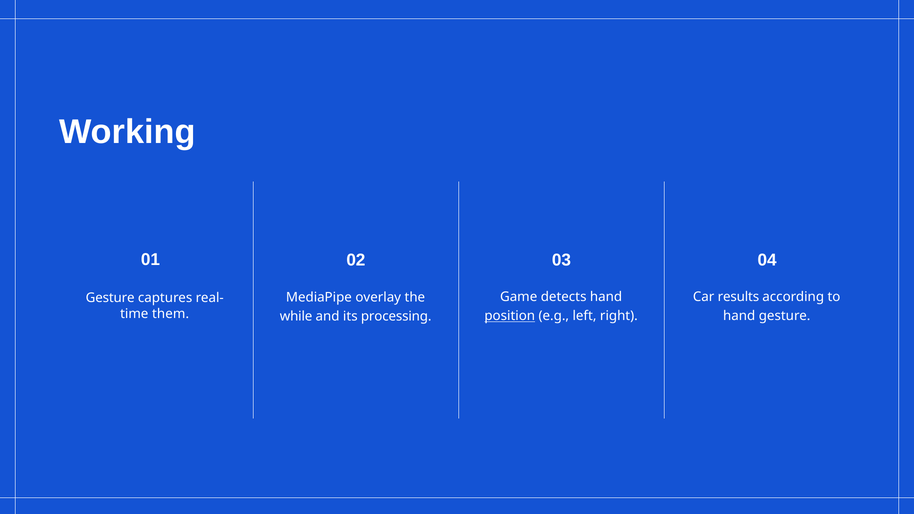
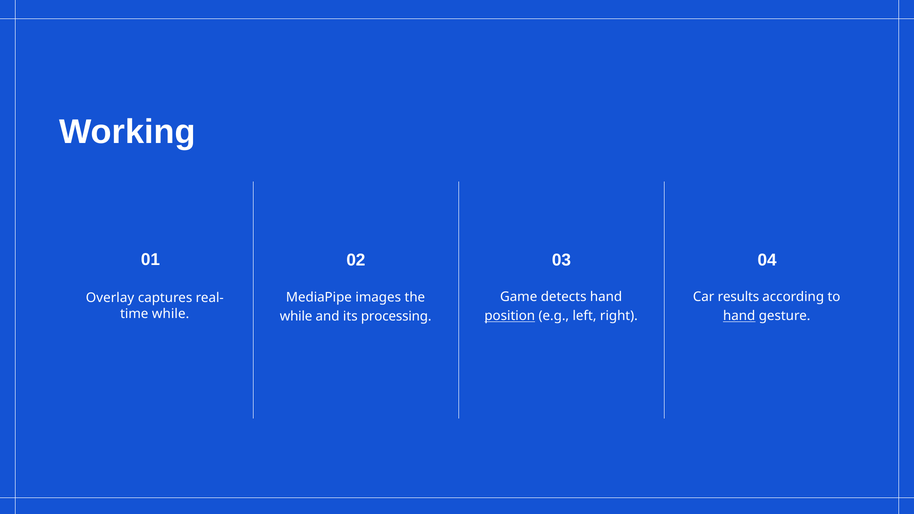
overlay: overlay -> images (378, 297)
Gesture: Gesture -> Overlay (110, 298)
them: them -> while (171, 314)
hand underline: none -> present (739, 316)
